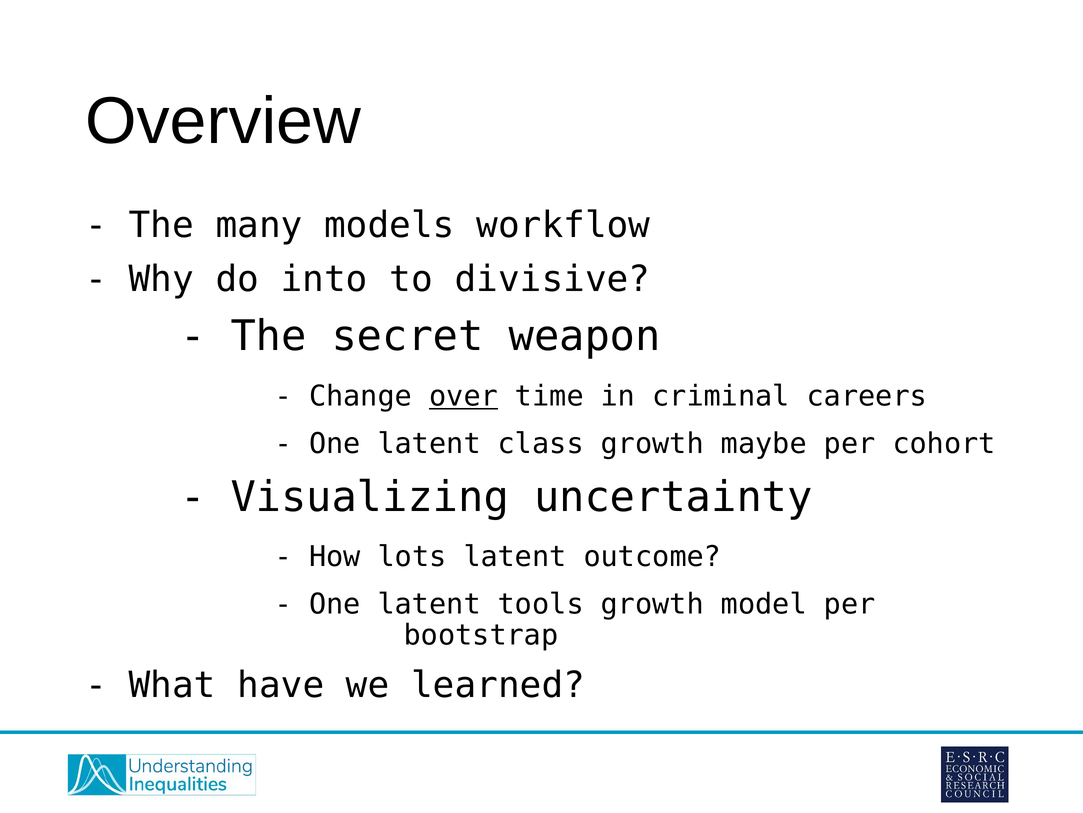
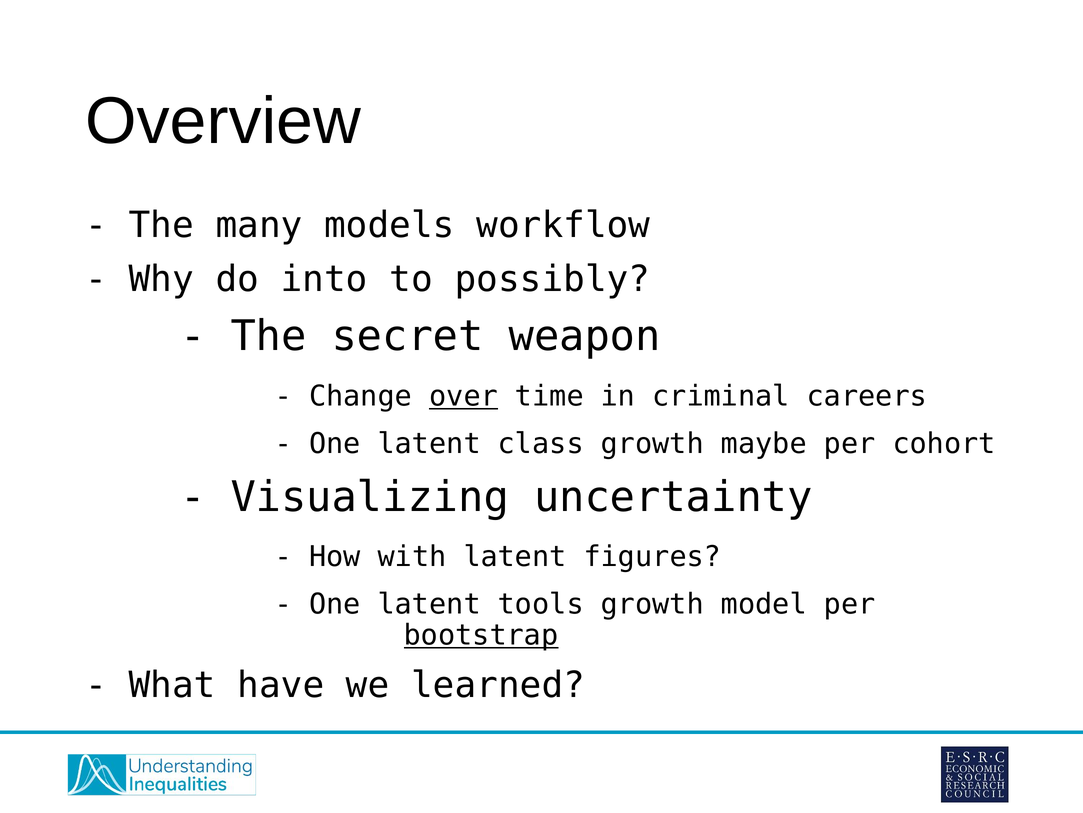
divisive: divisive -> possibly (552, 279)
lots: lots -> with (412, 557)
outcome: outcome -> figures (652, 557)
bootstrap underline: none -> present (481, 635)
